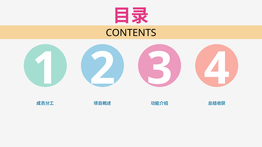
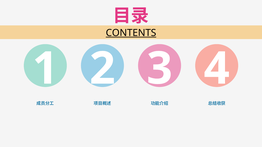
CONTENTS underline: none -> present (131, 33)
